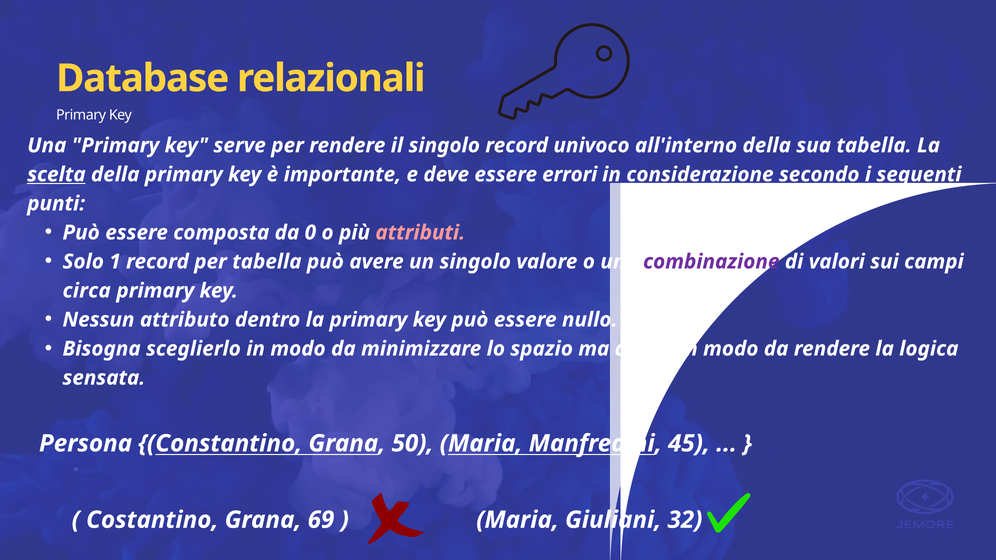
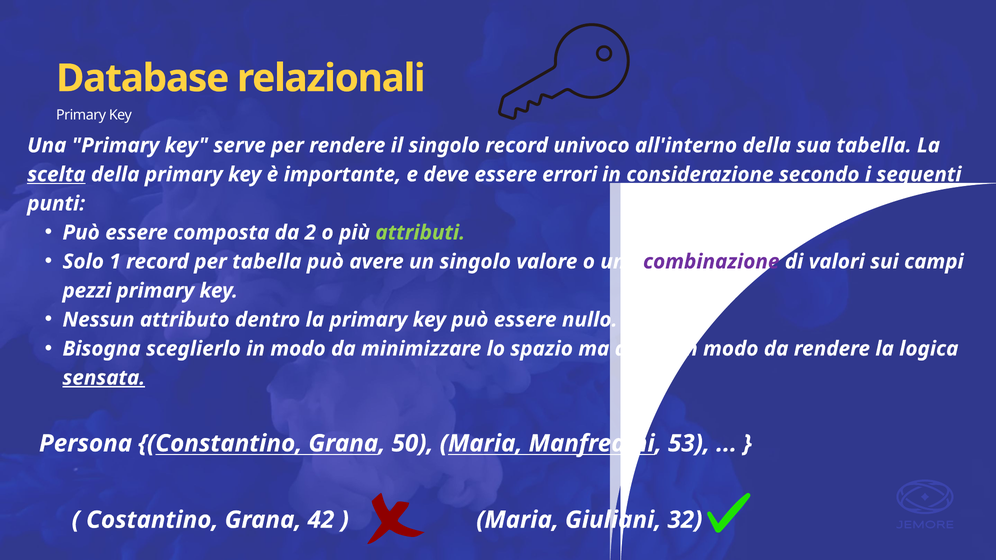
0: 0 -> 2 (310, 233)
attributi colour: pink -> light green (420, 233)
circa: circa -> pezzi (87, 291)
sensata underline: none -> present (104, 378)
45: 45 -> 53 (689, 444)
69: 69 -> 42 (321, 520)
